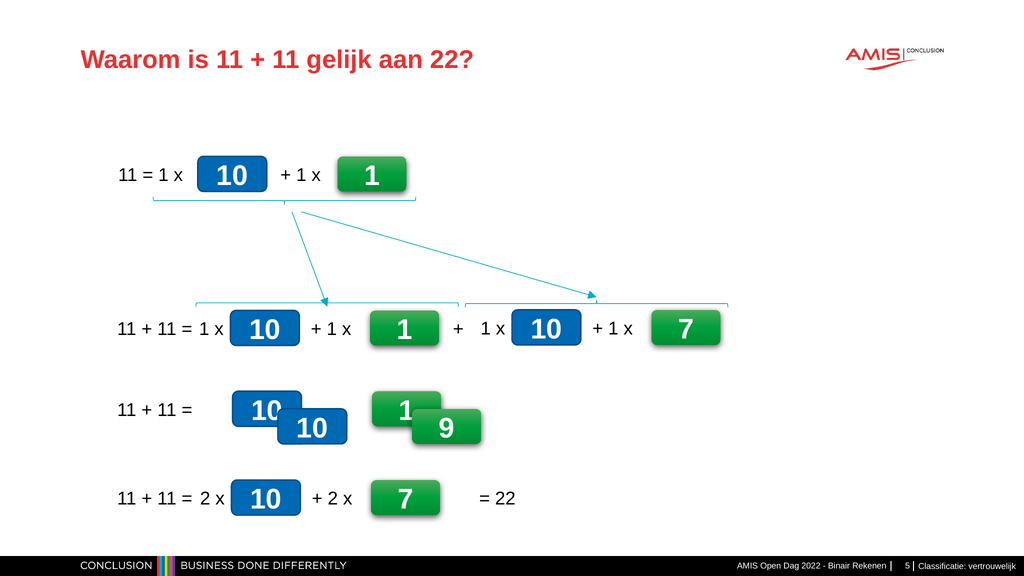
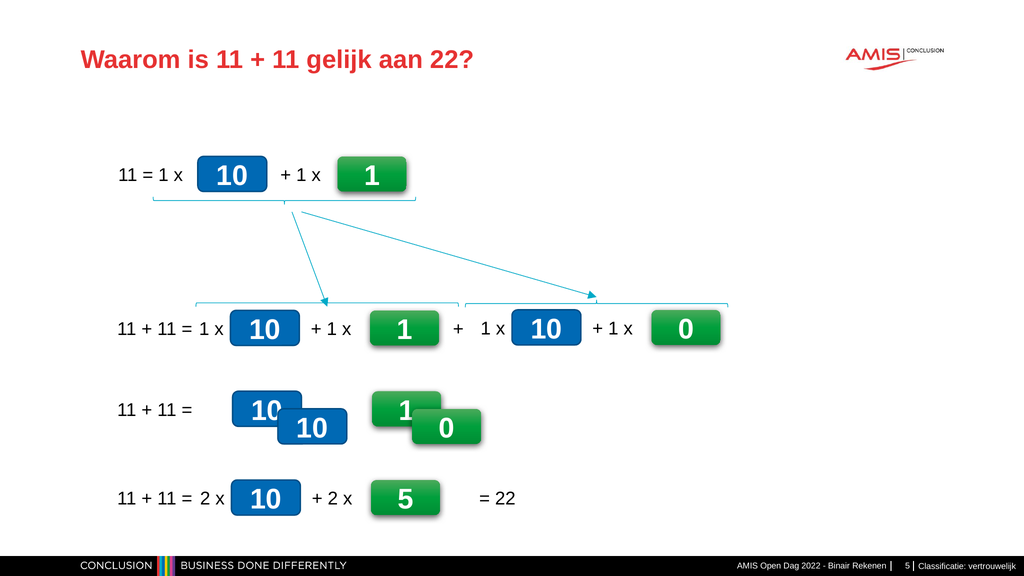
7: 7 -> 0 (686, 329)
9: 9 -> 0 (447, 428)
7: 7 -> 5 (406, 500)
